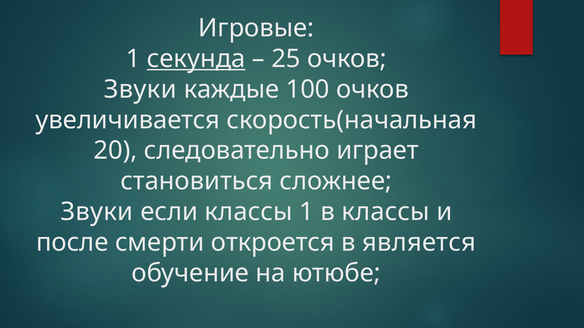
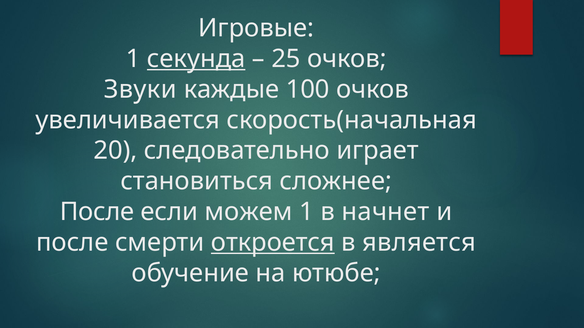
Звуки: Звуки -> После (97, 212)
если классы: классы -> можем (249, 212)
в классы: классы -> начнет (386, 212)
откроется underline: none -> present (273, 243)
